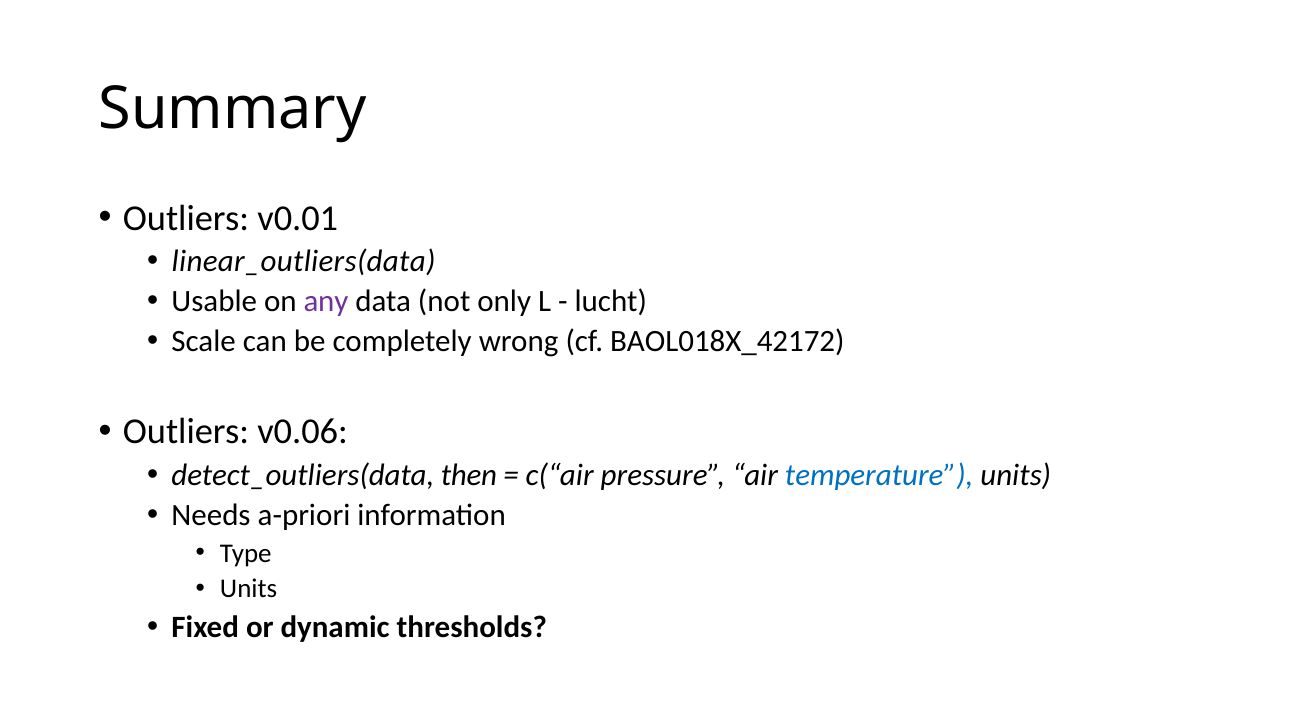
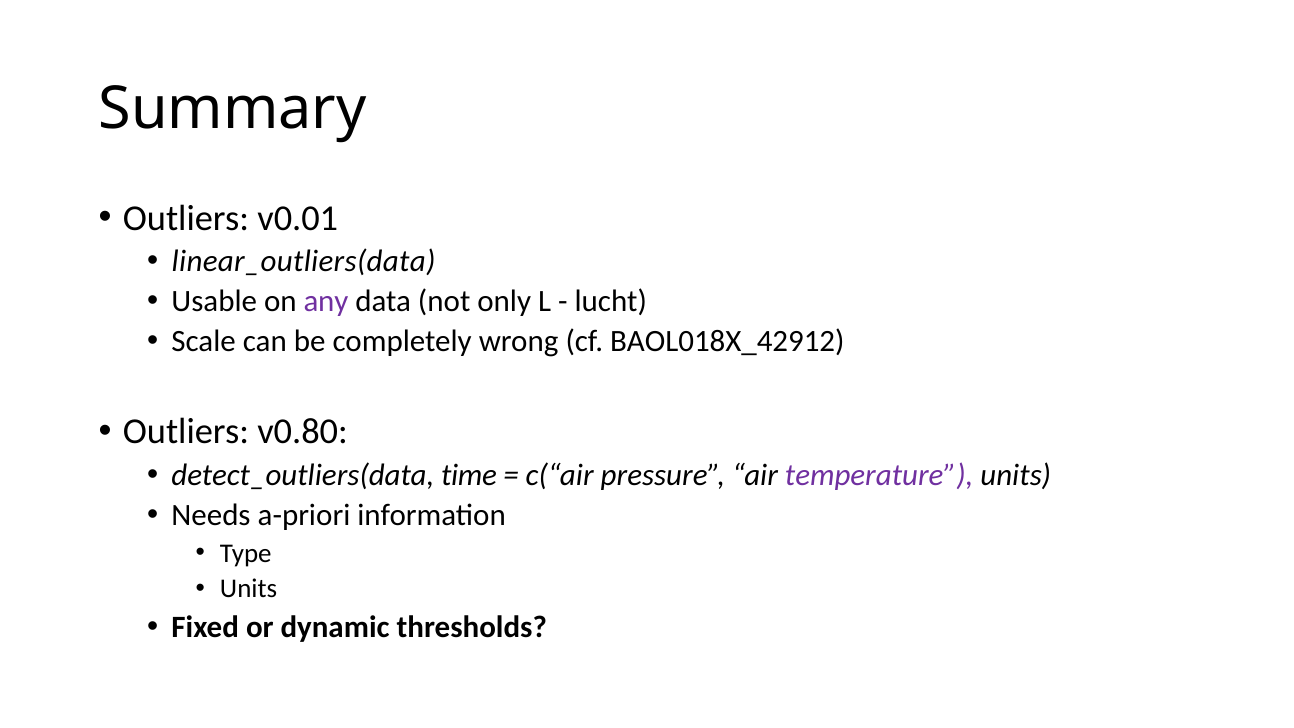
BAOL018X_42172: BAOL018X_42172 -> BAOL018X_42912 (727, 342)
v0.06: v0.06 -> v0.80 (303, 432)
then: then -> time (469, 475)
temperature colour: blue -> purple (879, 475)
